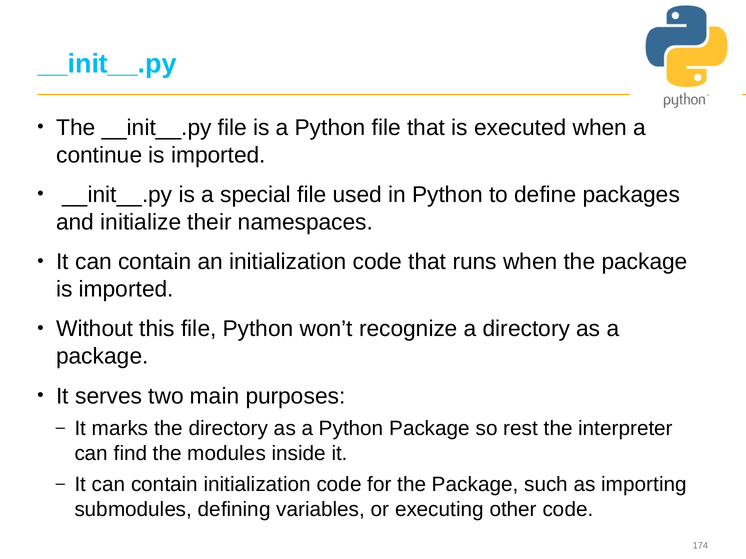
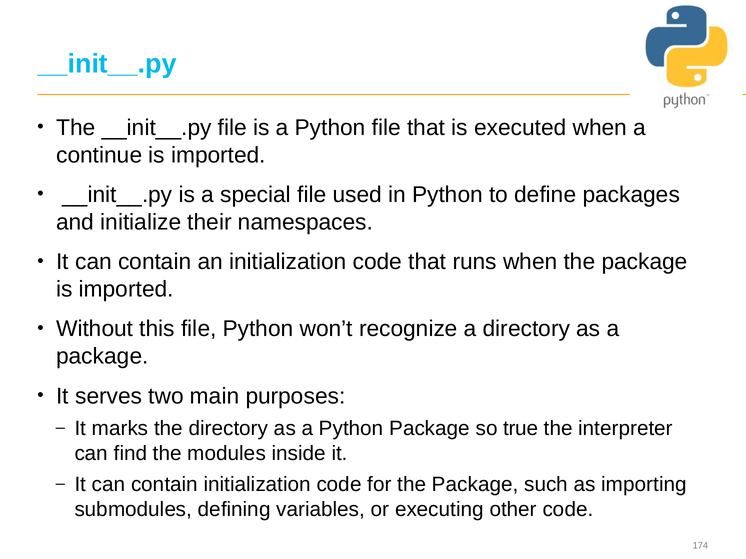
rest: rest -> true (521, 429)
